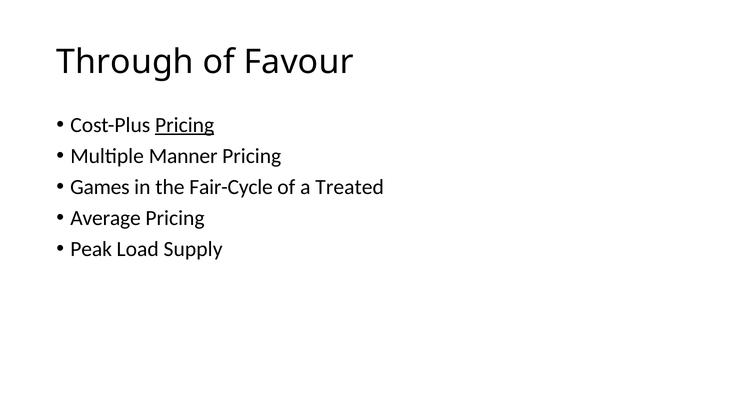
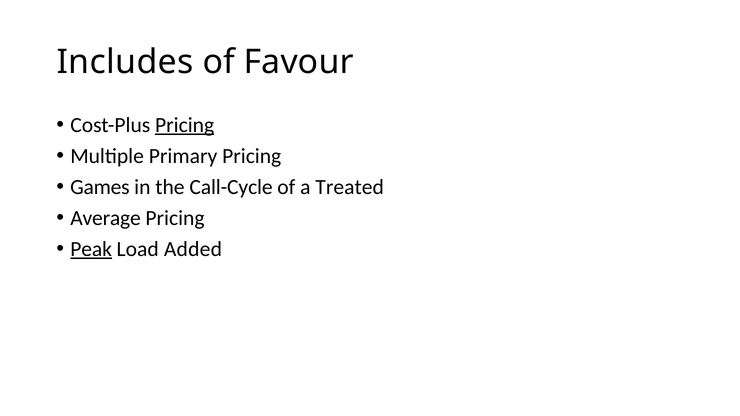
Through: Through -> Includes (125, 62)
Manner: Manner -> Primary (183, 156)
Fair-Cycle: Fair-Cycle -> Call-Cycle (231, 187)
Peak underline: none -> present (91, 249)
Supply: Supply -> Added (193, 249)
